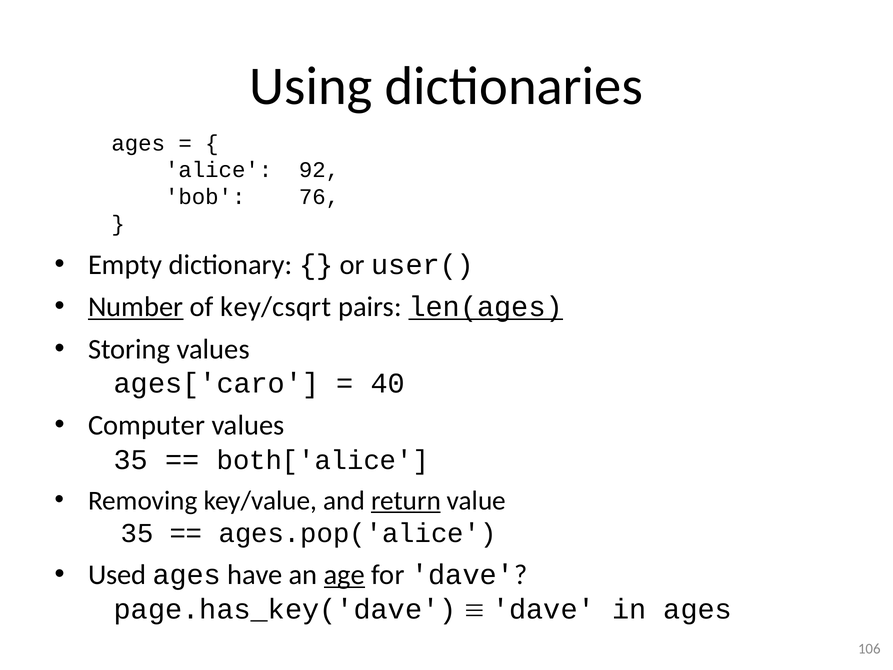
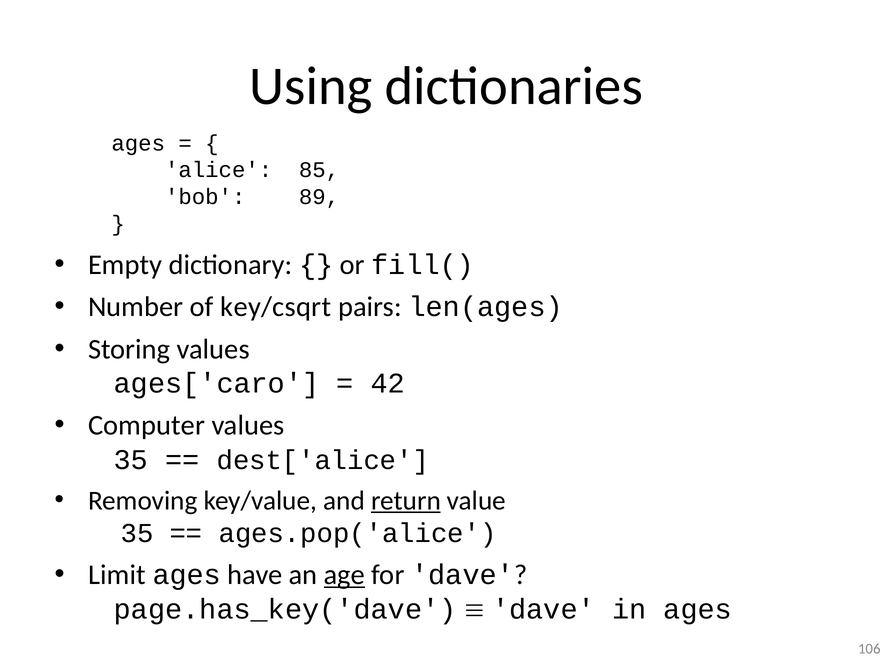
92: 92 -> 85 (319, 170)
76: 76 -> 89 (319, 197)
user(: user( -> fill( (423, 265)
Number underline: present -> none (136, 307)
len(ages underline: present -> none (486, 307)
40: 40 -> 42 (388, 383)
both['alice: both['alice -> dest['alice (323, 460)
Used: Used -> Limit (117, 575)
